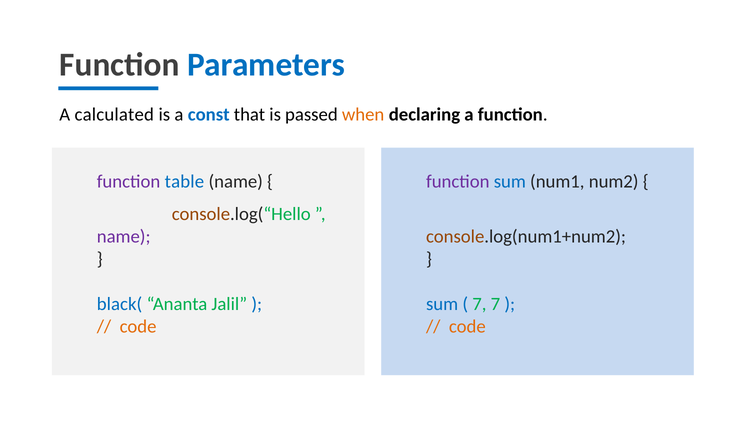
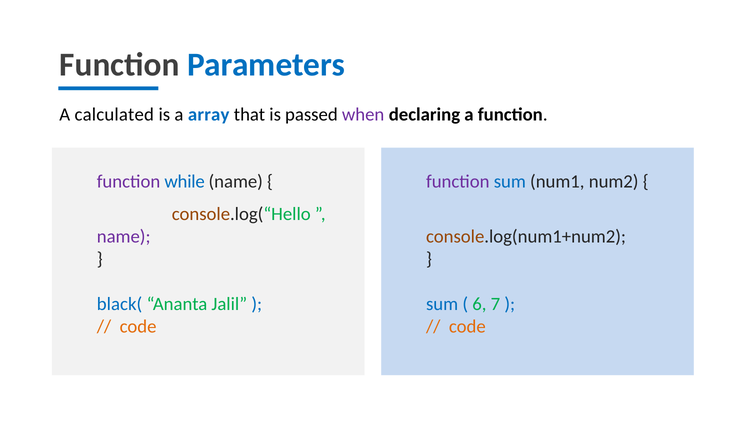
const: const -> array (209, 115)
when colour: orange -> purple (363, 115)
table: table -> while (185, 181)
7: 7 -> 6 (479, 304)
